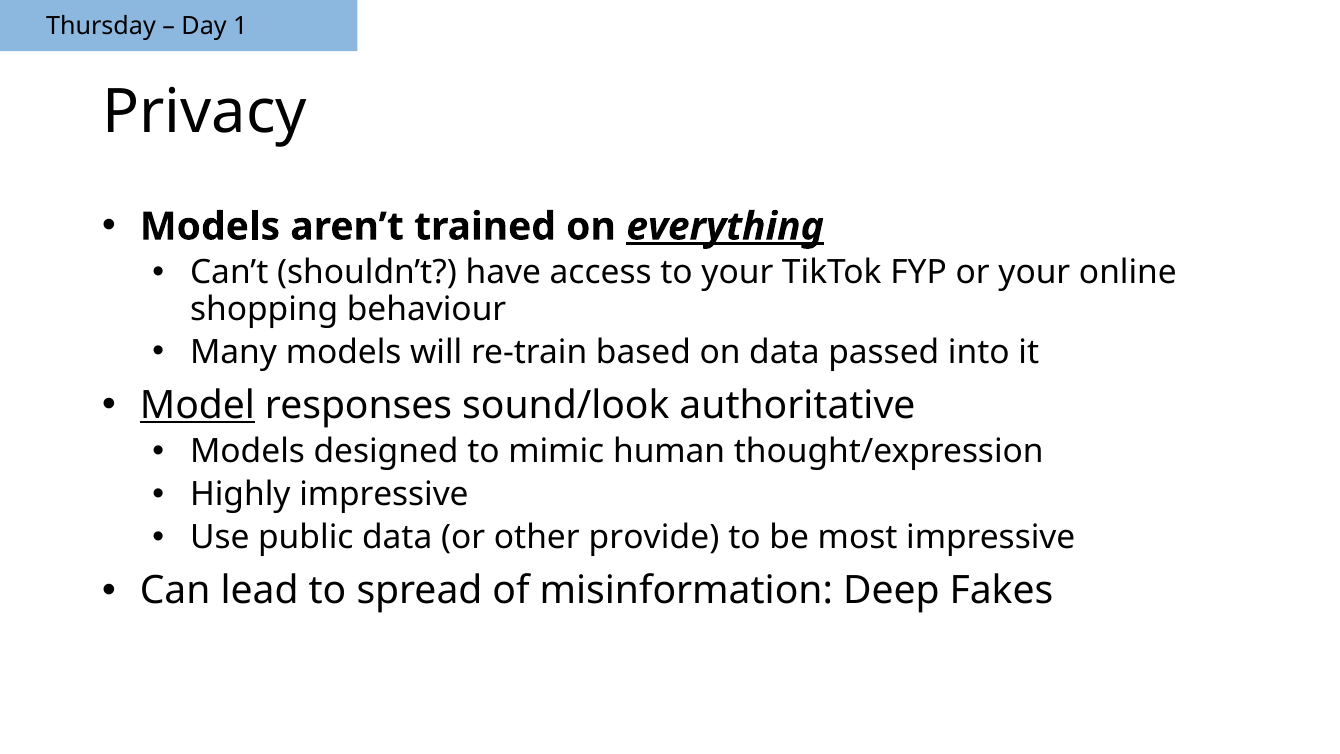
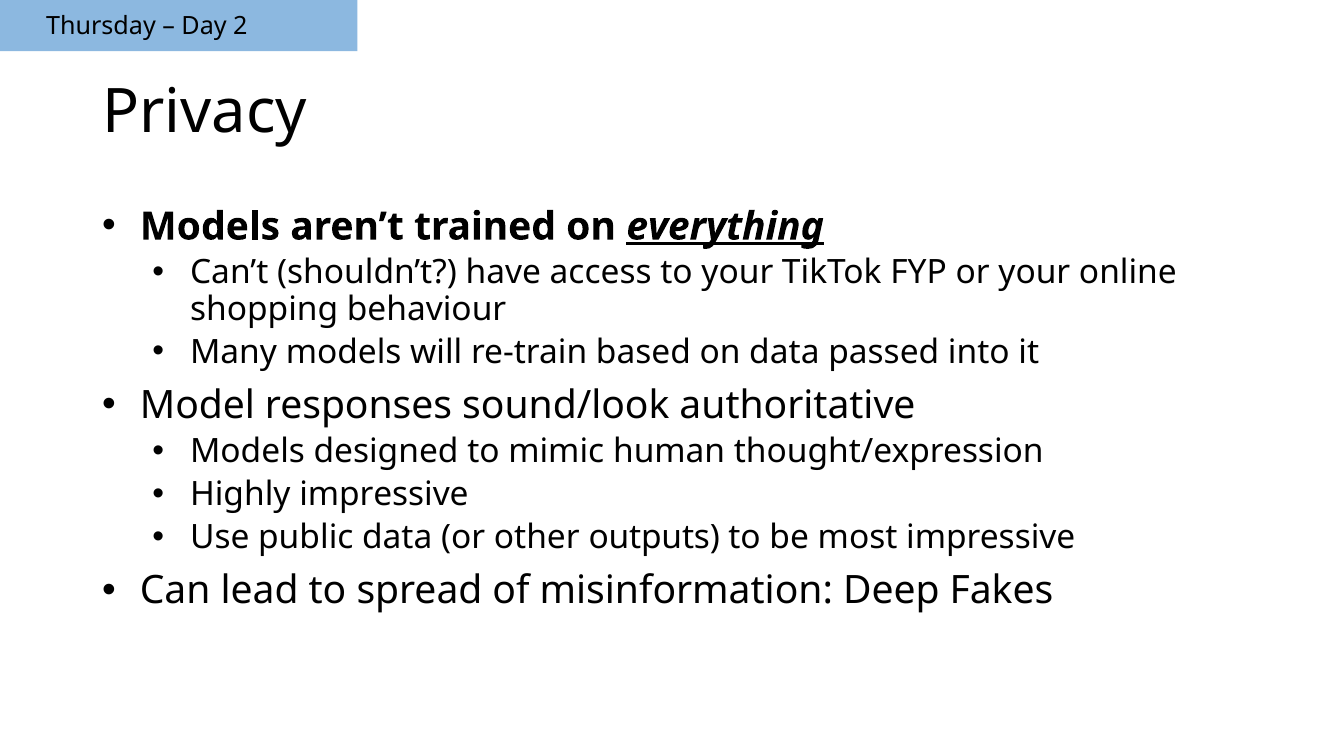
1: 1 -> 2 (240, 26)
Model underline: present -> none (197, 405)
provide: provide -> outputs (654, 538)
